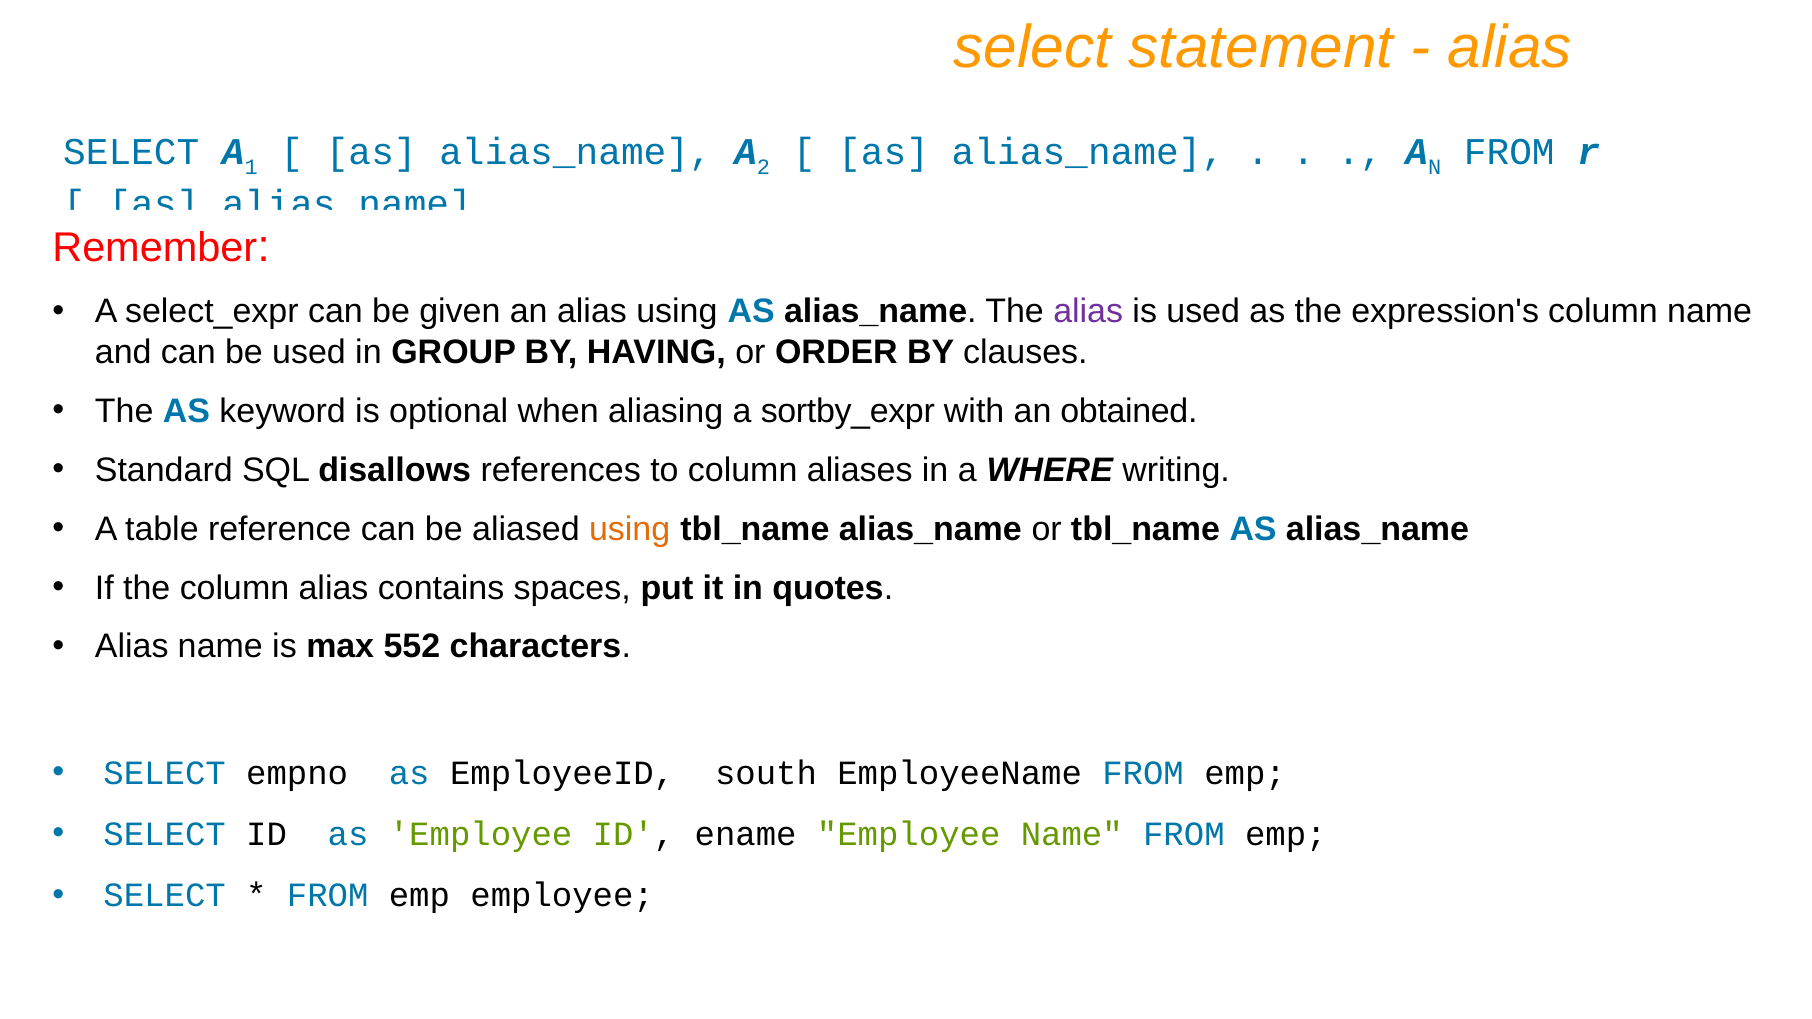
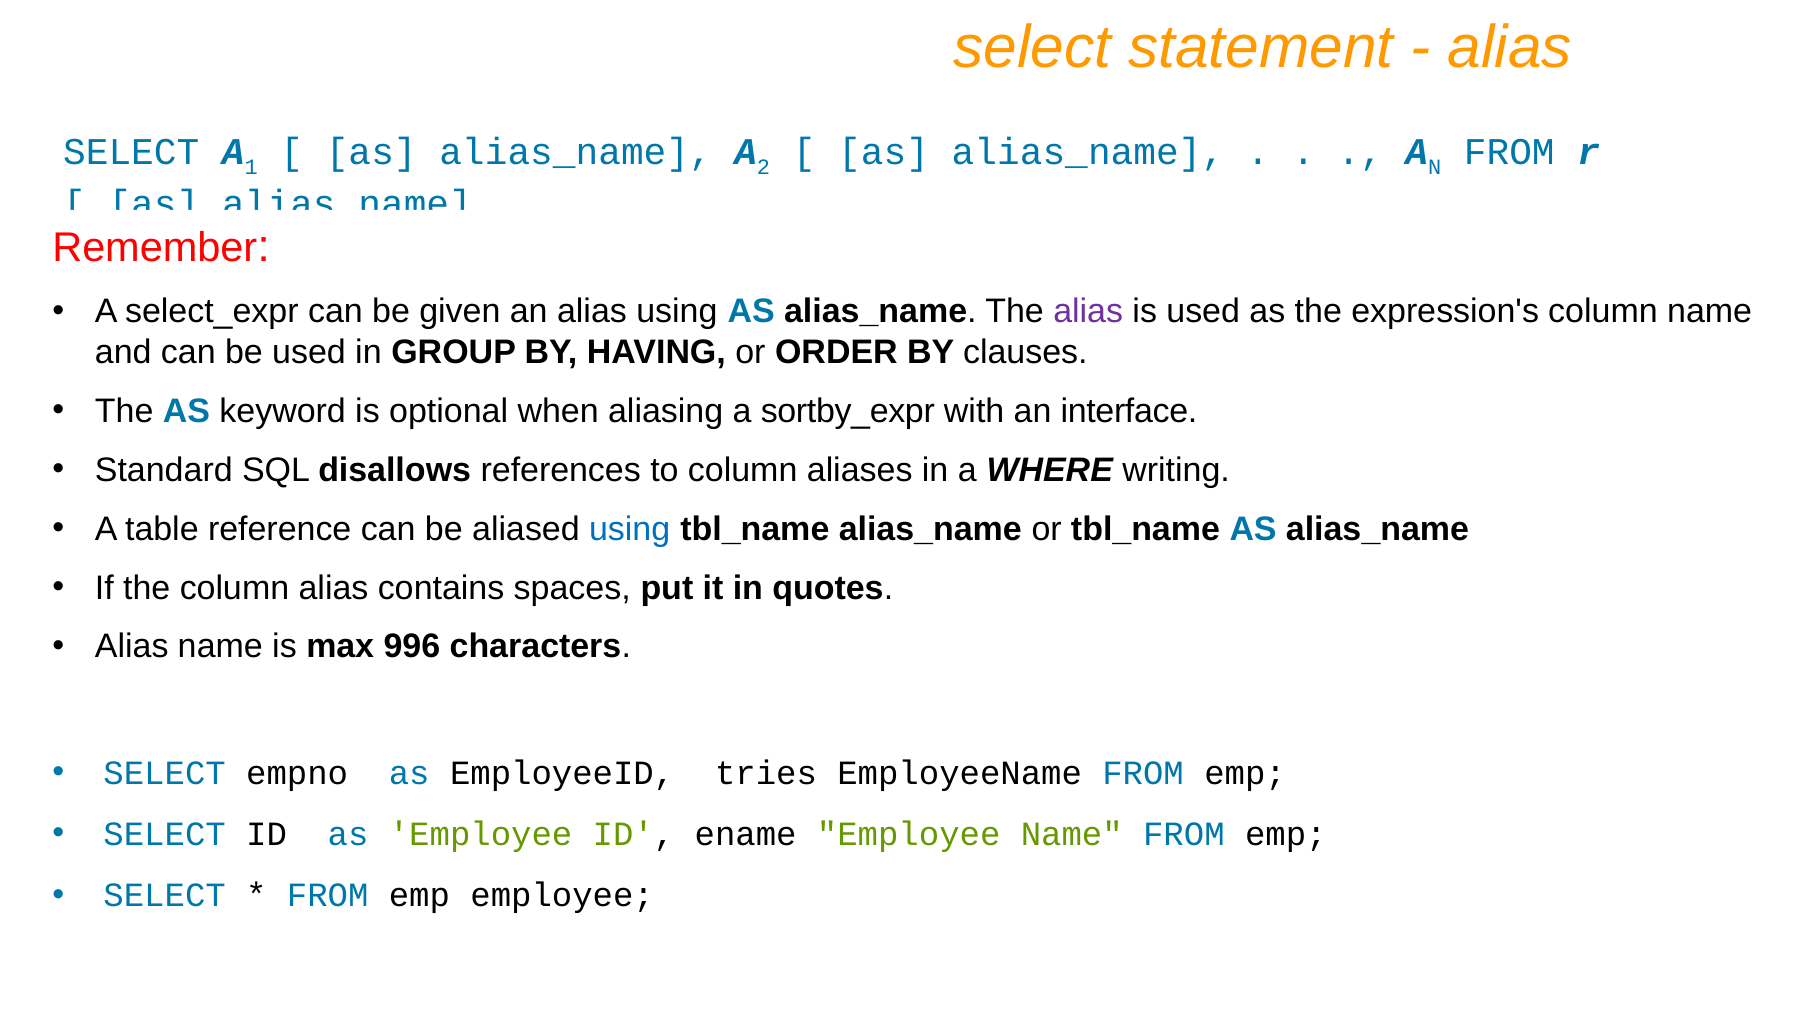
obtained: obtained -> interface (1129, 411)
using colour: orange -> blue (630, 529)
552: 552 -> 996 (412, 647)
south: south -> tries (766, 774)
